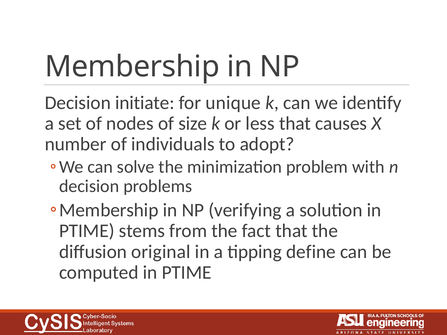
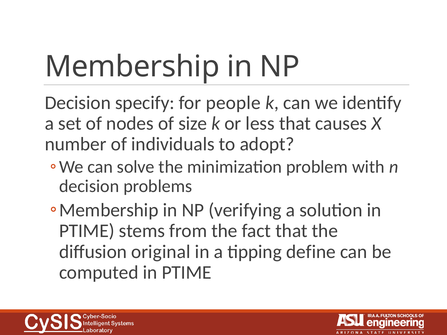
initiate: initiate -> specify (145, 103)
unique: unique -> people (233, 103)
